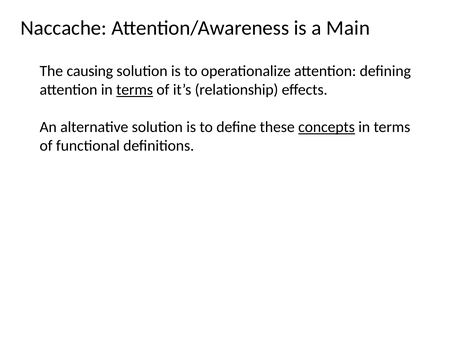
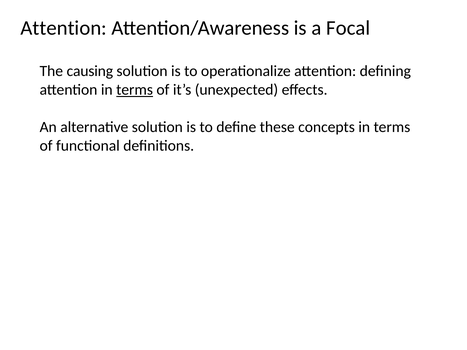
Naccache: Naccache -> Attention (64, 28)
Main: Main -> Focal (348, 28)
relationship: relationship -> unexpected (236, 90)
concepts underline: present -> none (327, 127)
